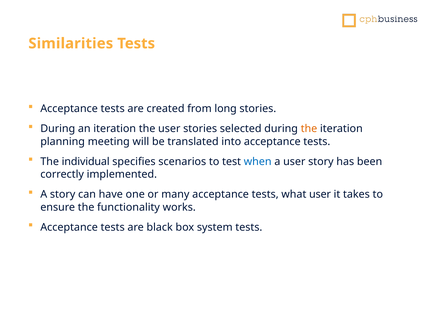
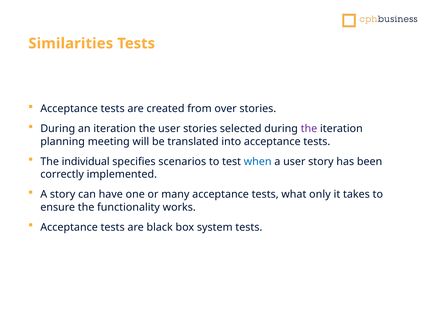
long: long -> over (226, 109)
the colour: orange -> purple (309, 129)
what user: user -> only (320, 195)
